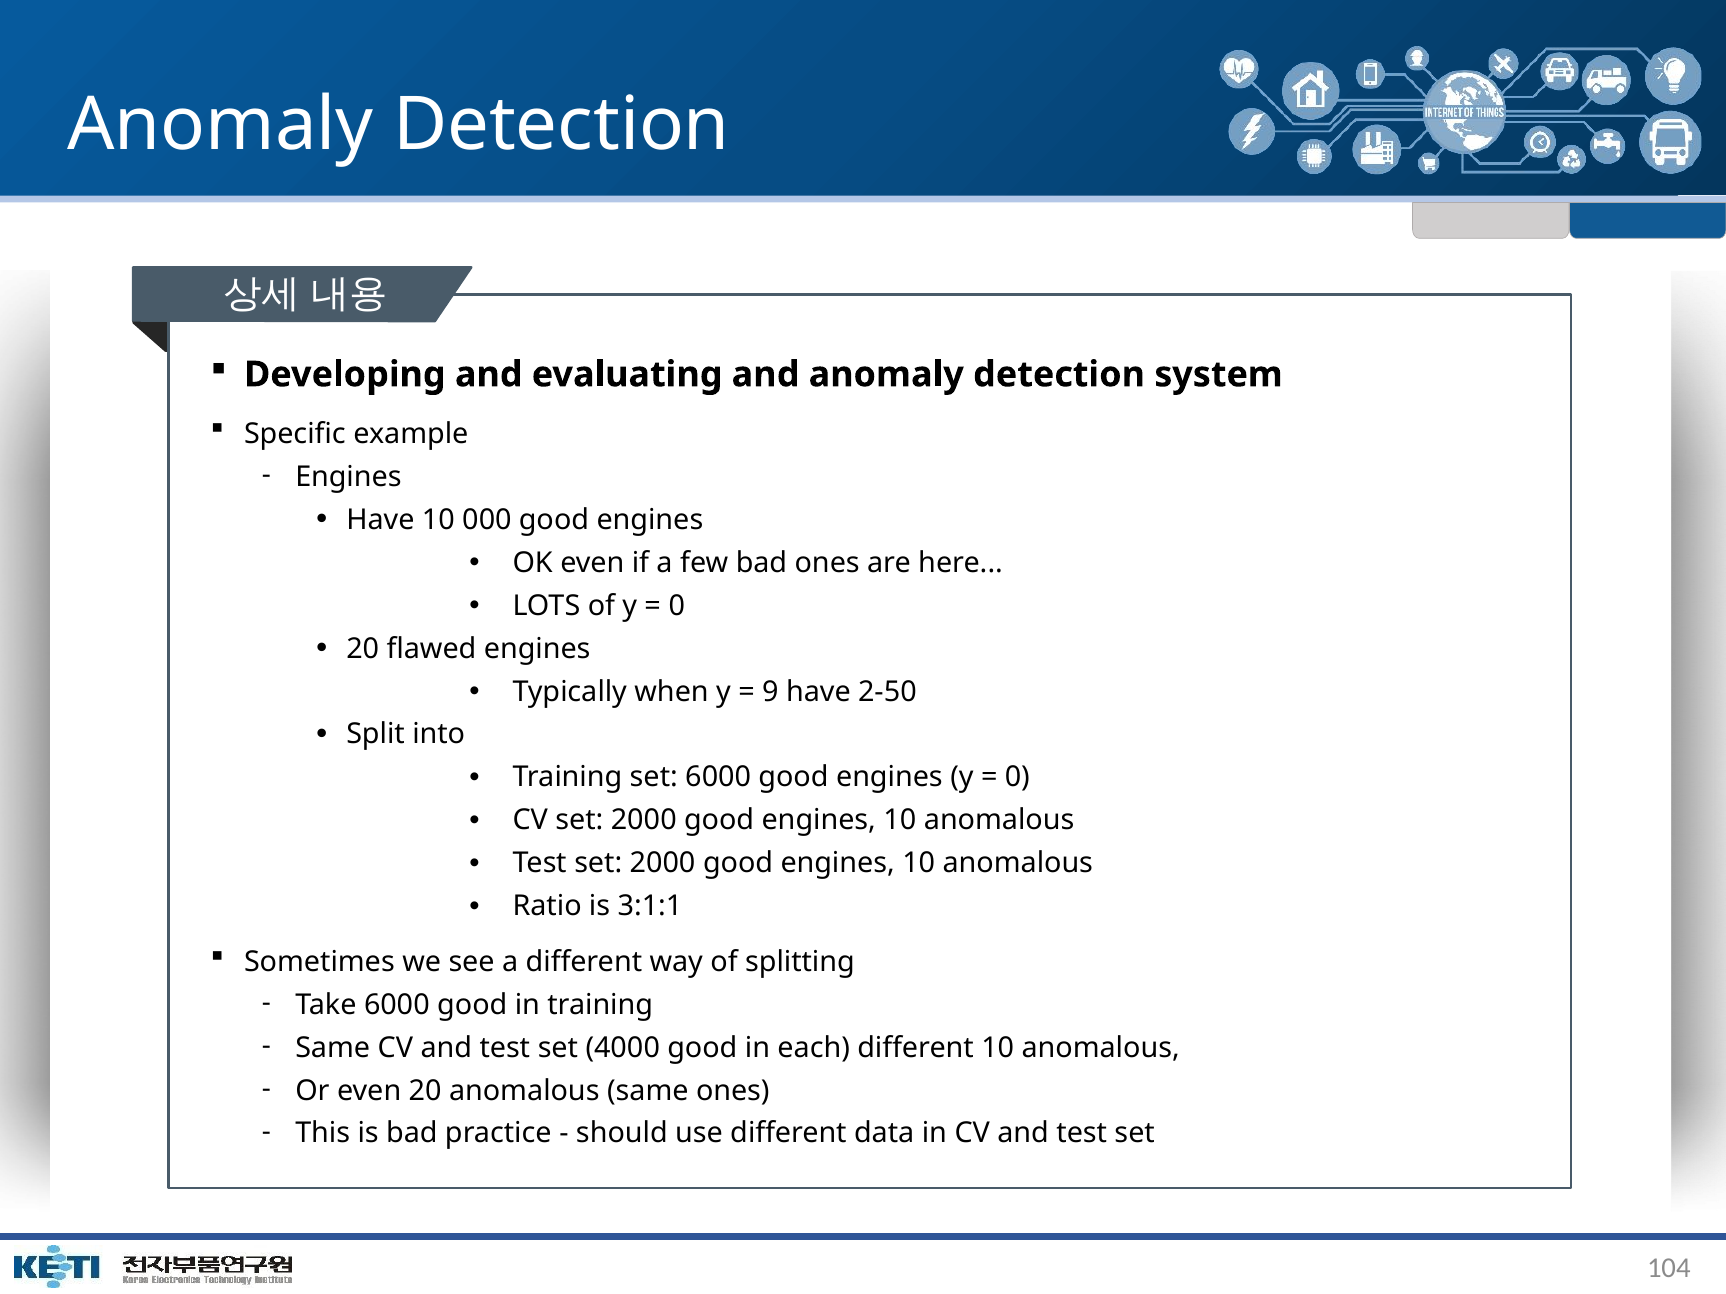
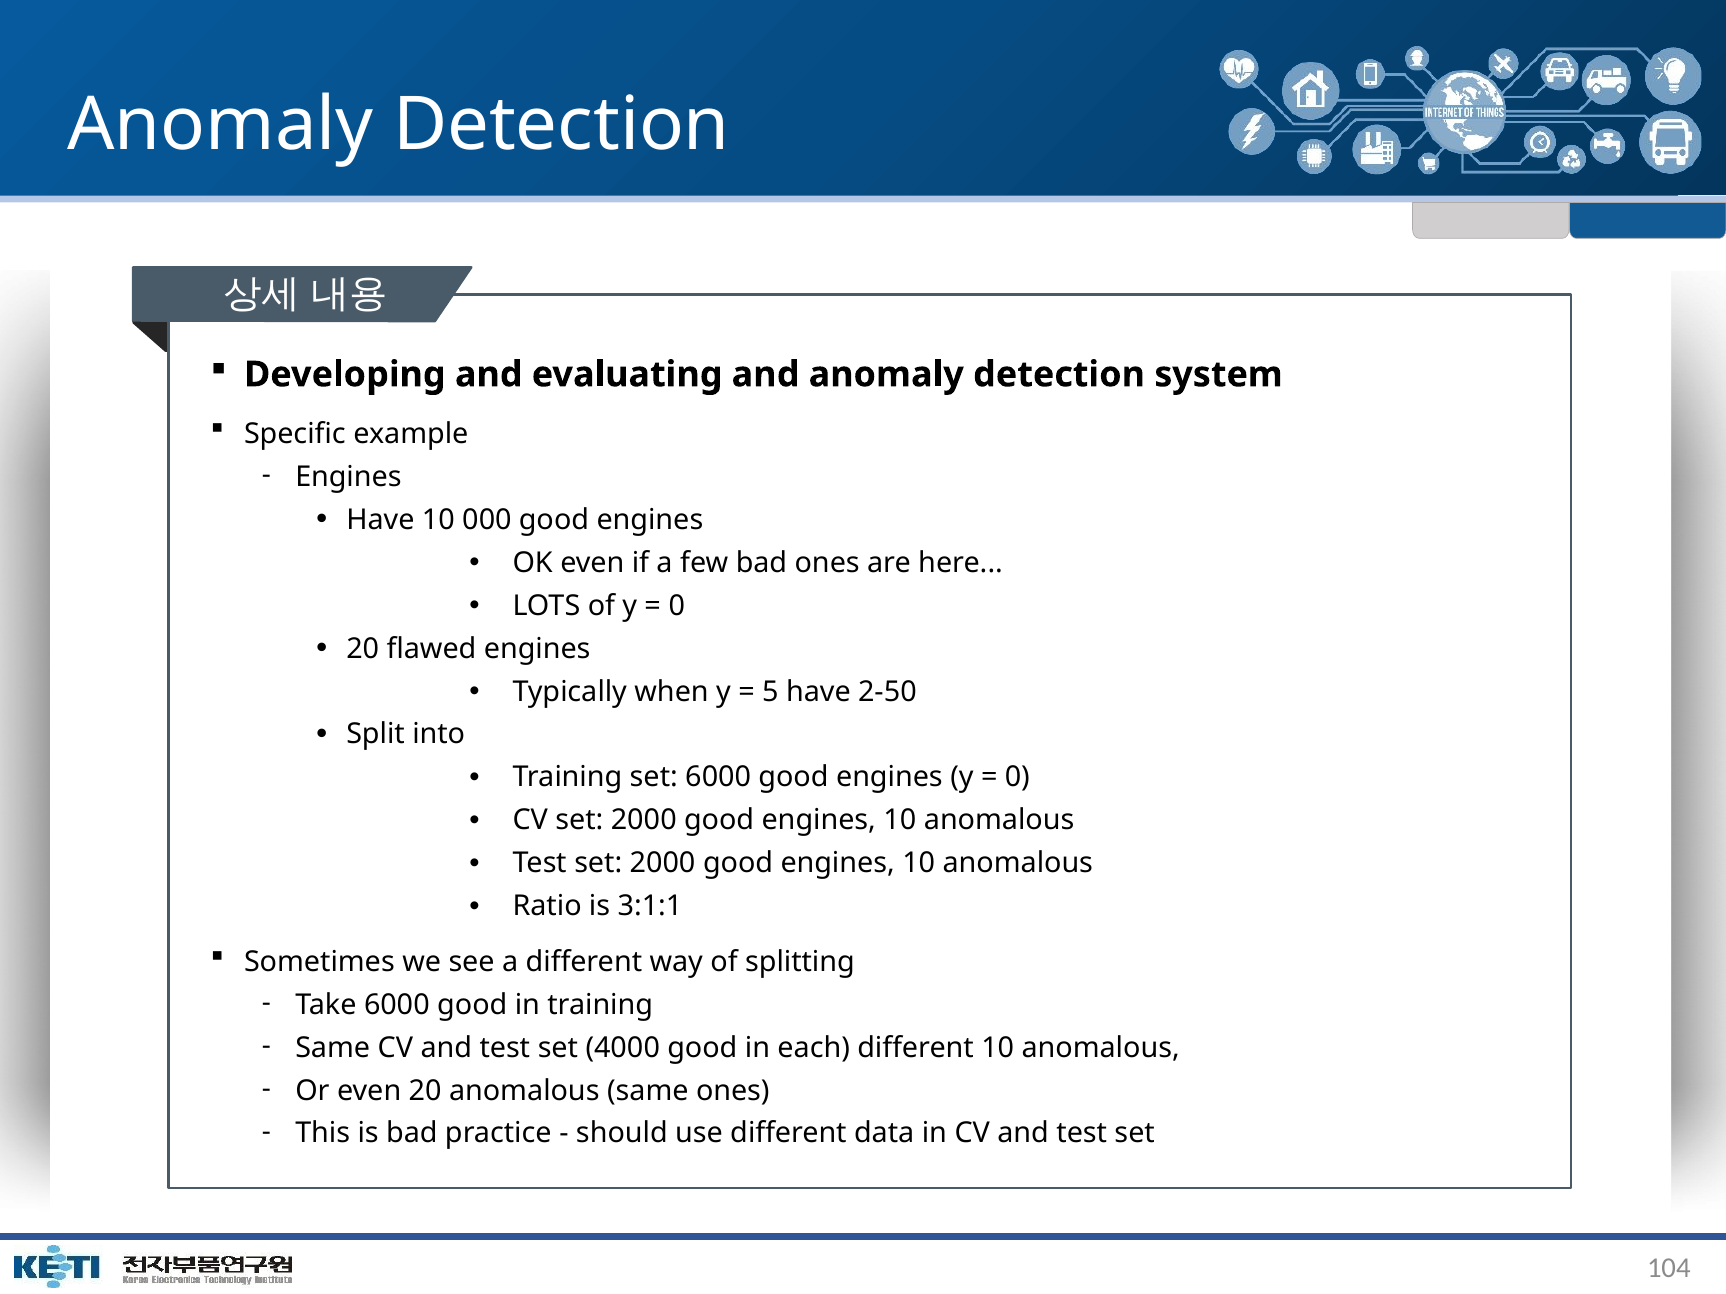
9: 9 -> 5 (770, 692)
